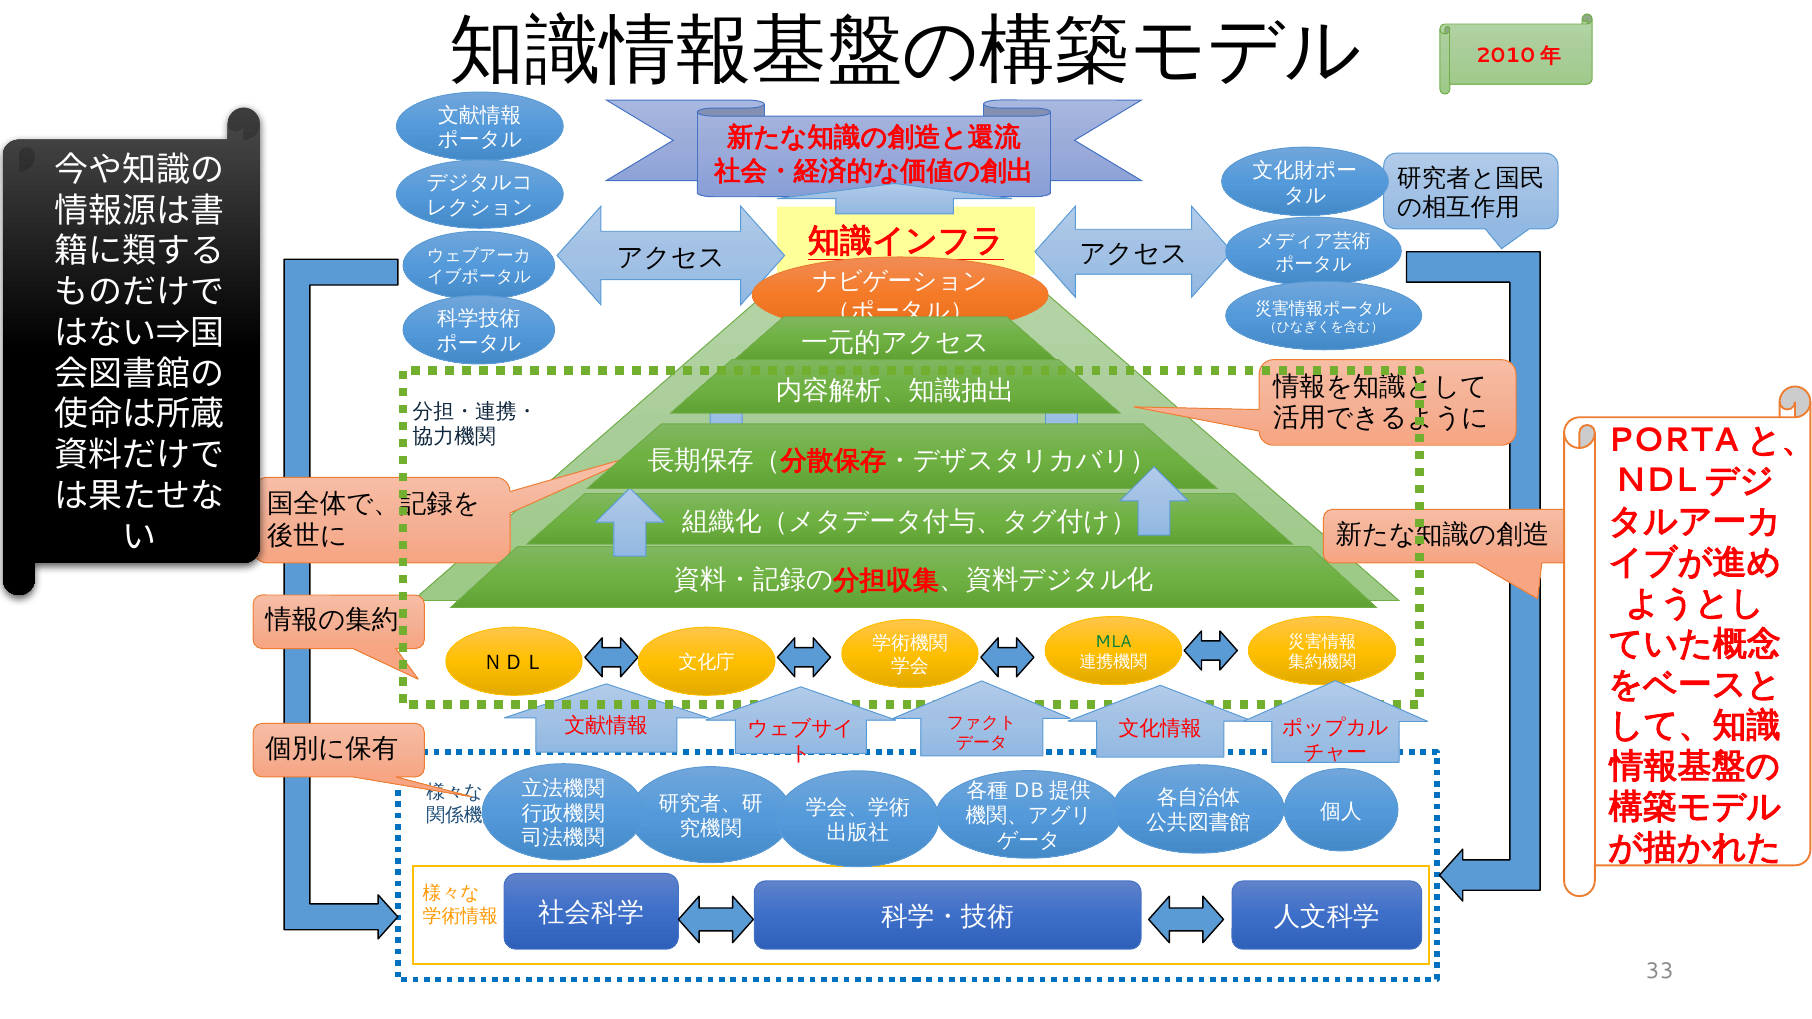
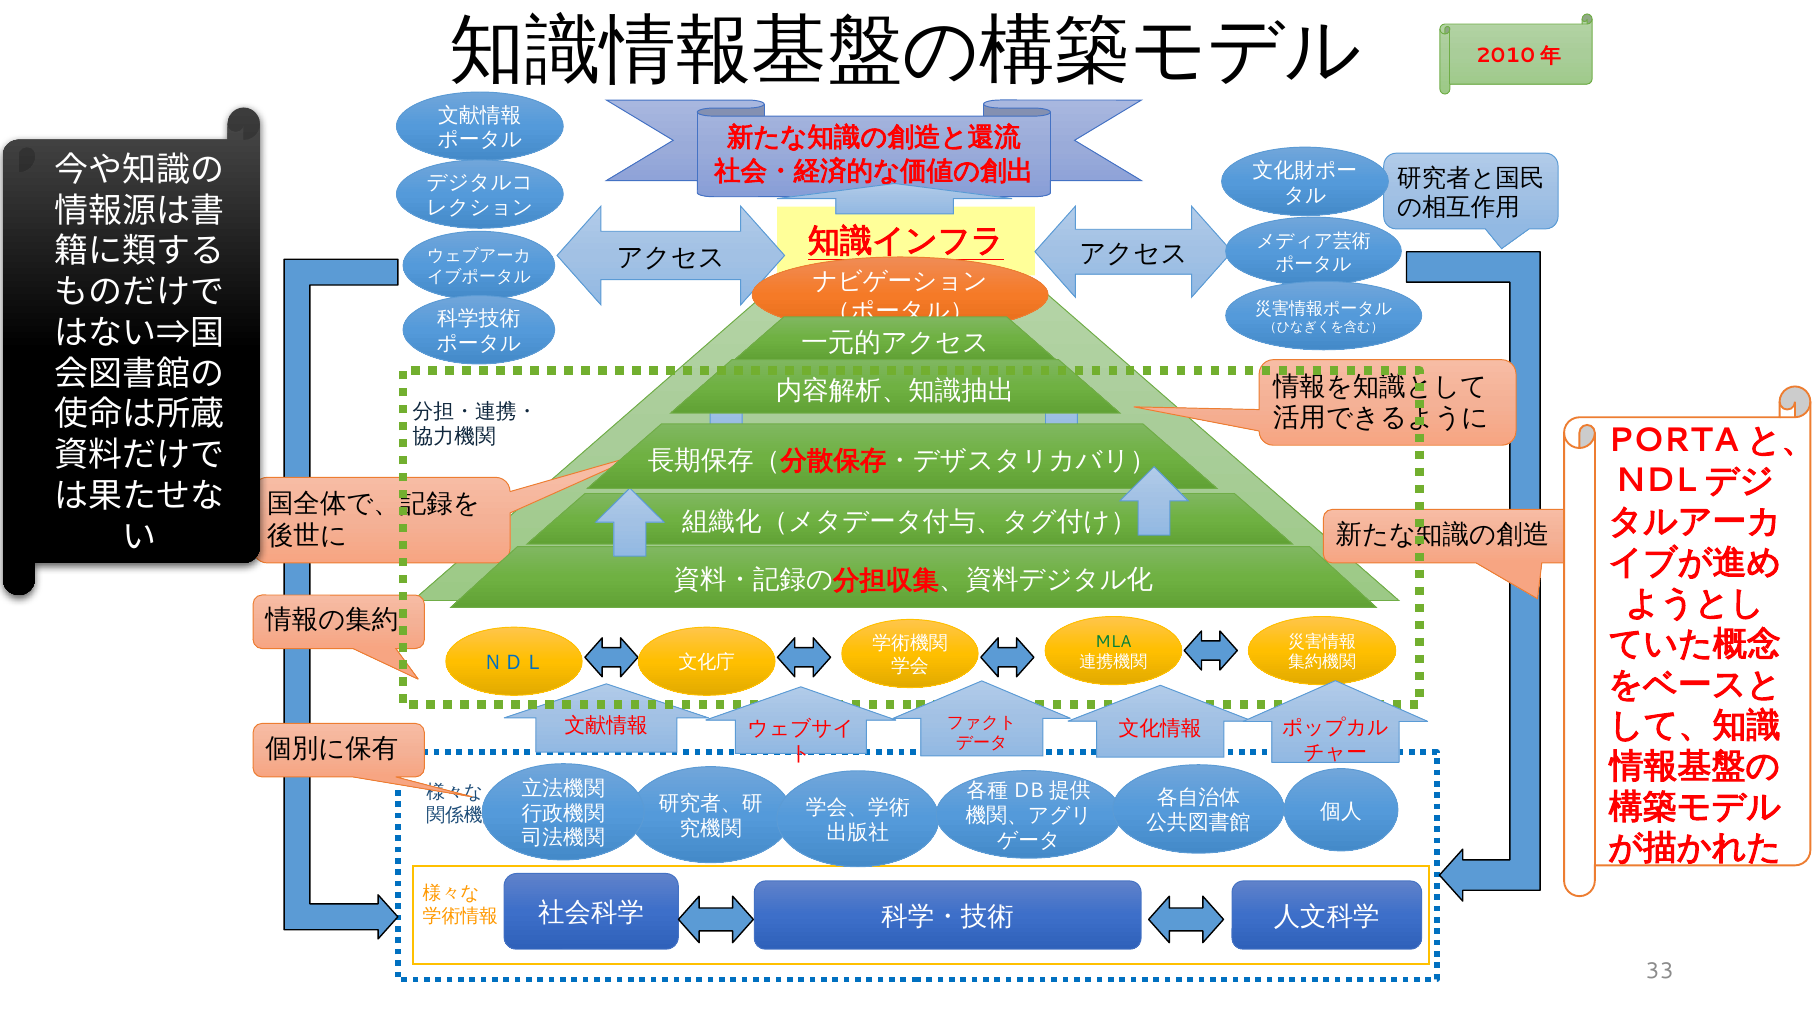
ＮＤＬ colour: black -> blue (514, 663)
